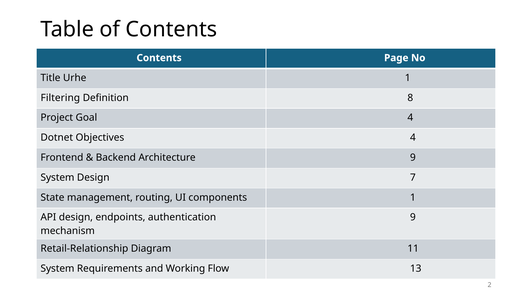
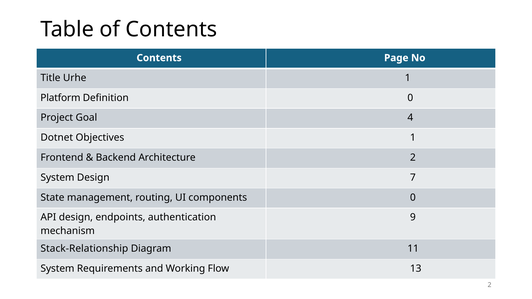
Filtering: Filtering -> Platform (60, 98)
Definition 8: 8 -> 0 (410, 98)
Objectives 4: 4 -> 1 (413, 138)
Architecture 9: 9 -> 2 (413, 158)
components 1: 1 -> 0 (413, 198)
Retail-Relationship: Retail-Relationship -> Stack-Relationship (84, 249)
